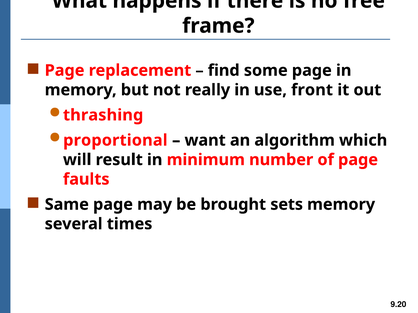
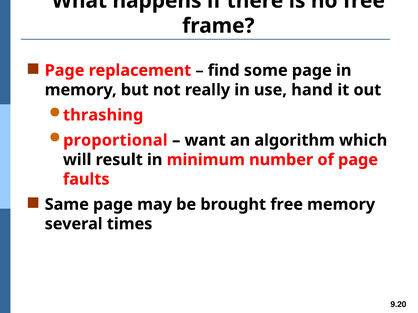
front: front -> hand (312, 90)
brought sets: sets -> free (287, 205)
